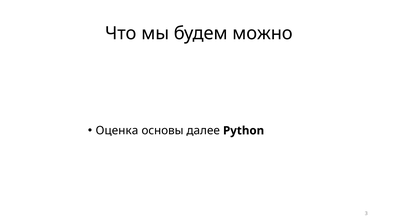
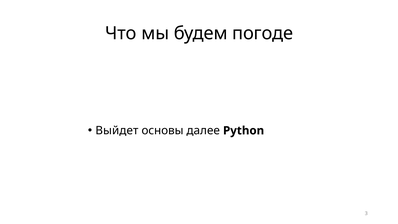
можно: можно -> погоде (263, 33)
Оценка: Оценка -> Выйдет (117, 131)
